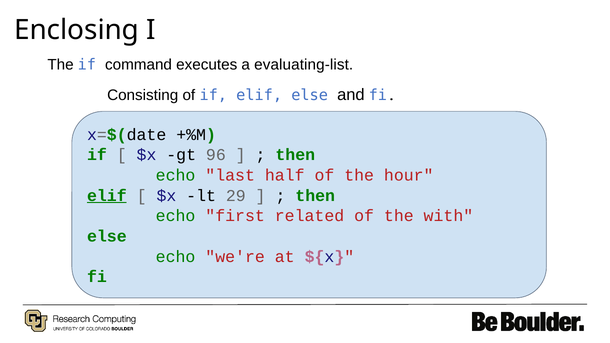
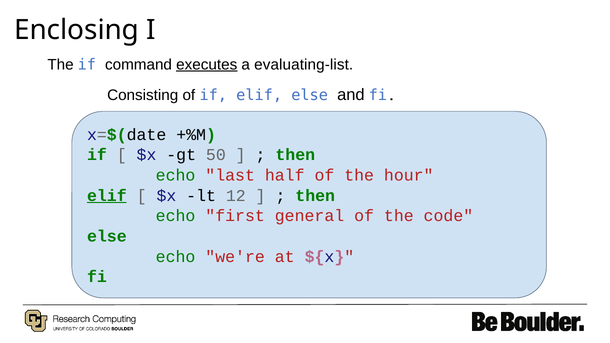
executes underline: none -> present (207, 65)
96: 96 -> 50 (216, 155)
29: 29 -> 12 (236, 196)
related: related -> general (310, 216)
with: with -> code (448, 216)
